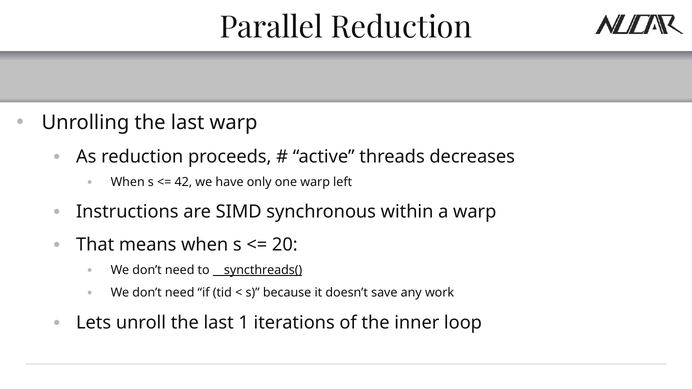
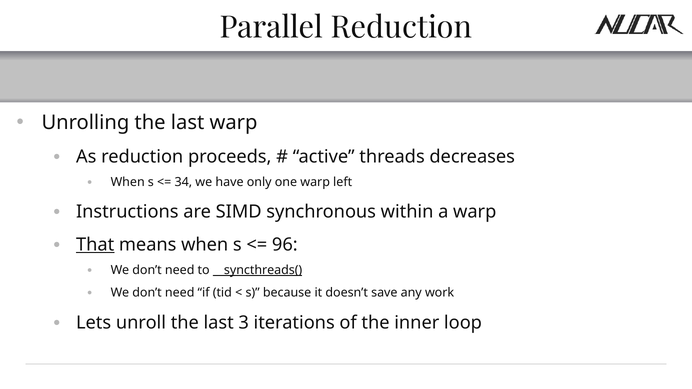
42: 42 -> 34 (183, 182)
That underline: none -> present (95, 245)
20: 20 -> 96 (285, 245)
1: 1 -> 3 (244, 323)
